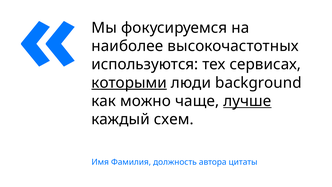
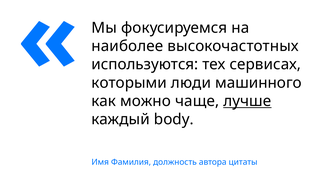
которыми underline: present -> none (129, 83)
background: background -> машинного (258, 83)
схем: схем -> body (174, 119)
